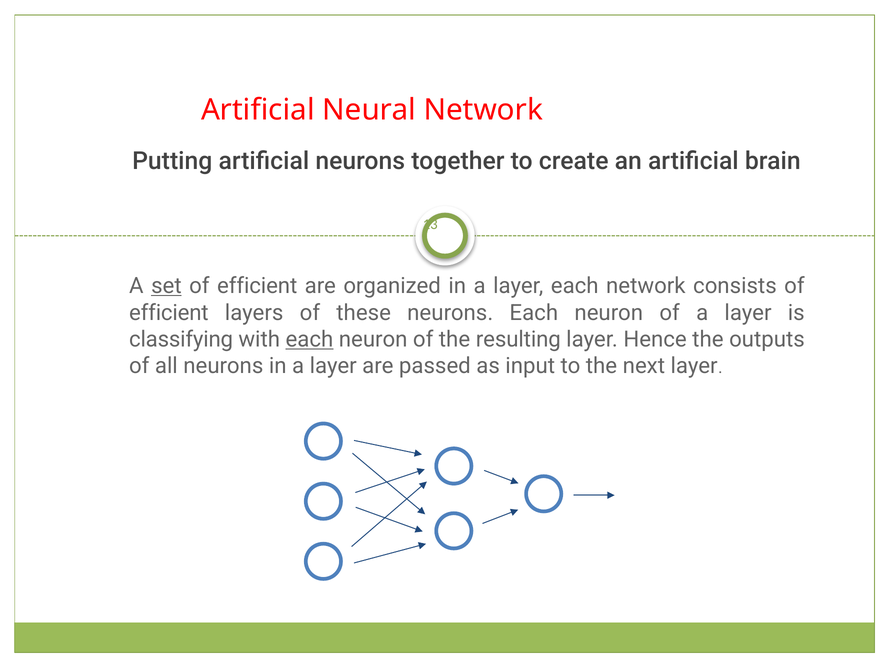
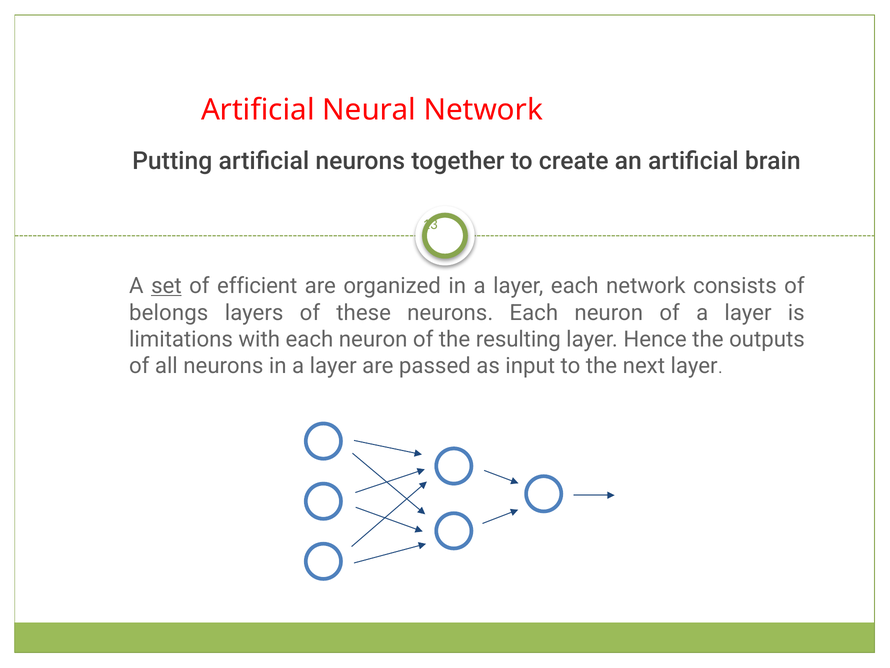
efficient: efficient -> belongs (169, 312)
classifying: classifying -> limitations (181, 339)
each underline: present -> none (309, 339)
